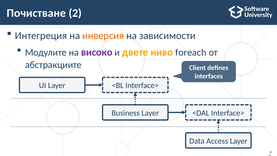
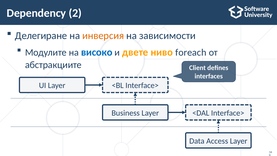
Почистване: Почистване -> Dependency (36, 13)
Интегреция: Интегреция -> Делегиране (41, 36)
високо colour: purple -> blue (97, 52)
